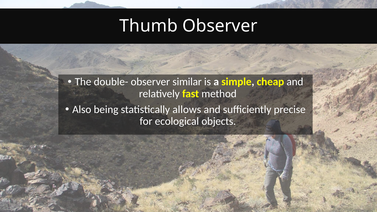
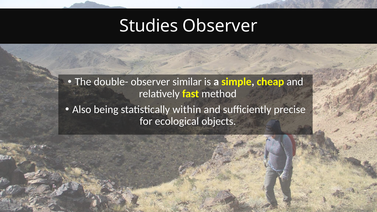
Thumb: Thumb -> Studies (149, 26)
allows: allows -> within (187, 109)
